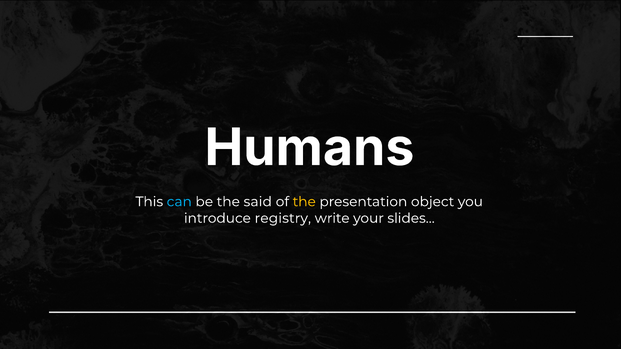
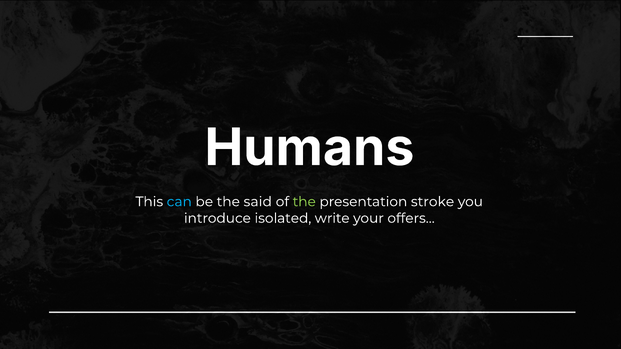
the colour: yellow -> light green (304, 202)
object: object -> stroke (433, 202)
registry: registry -> isolated (283, 218)
slides…: slides… -> offers… (411, 218)
